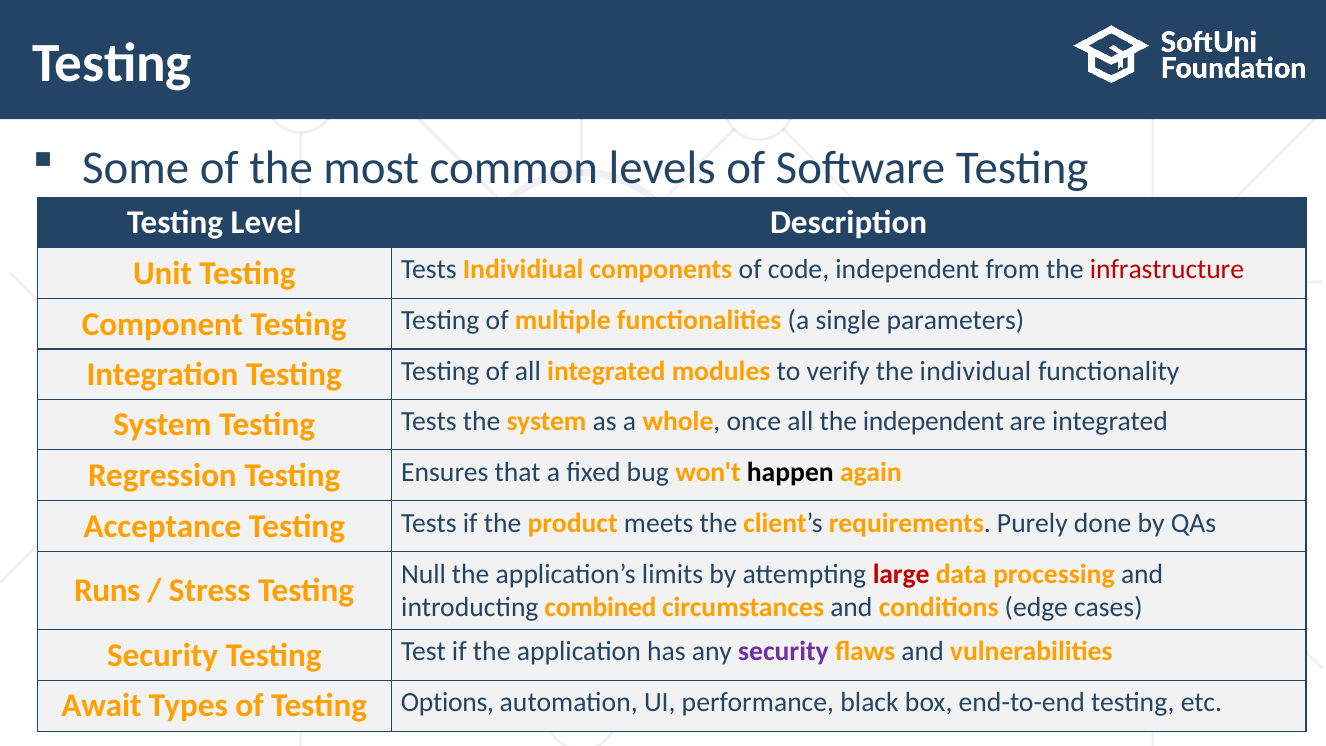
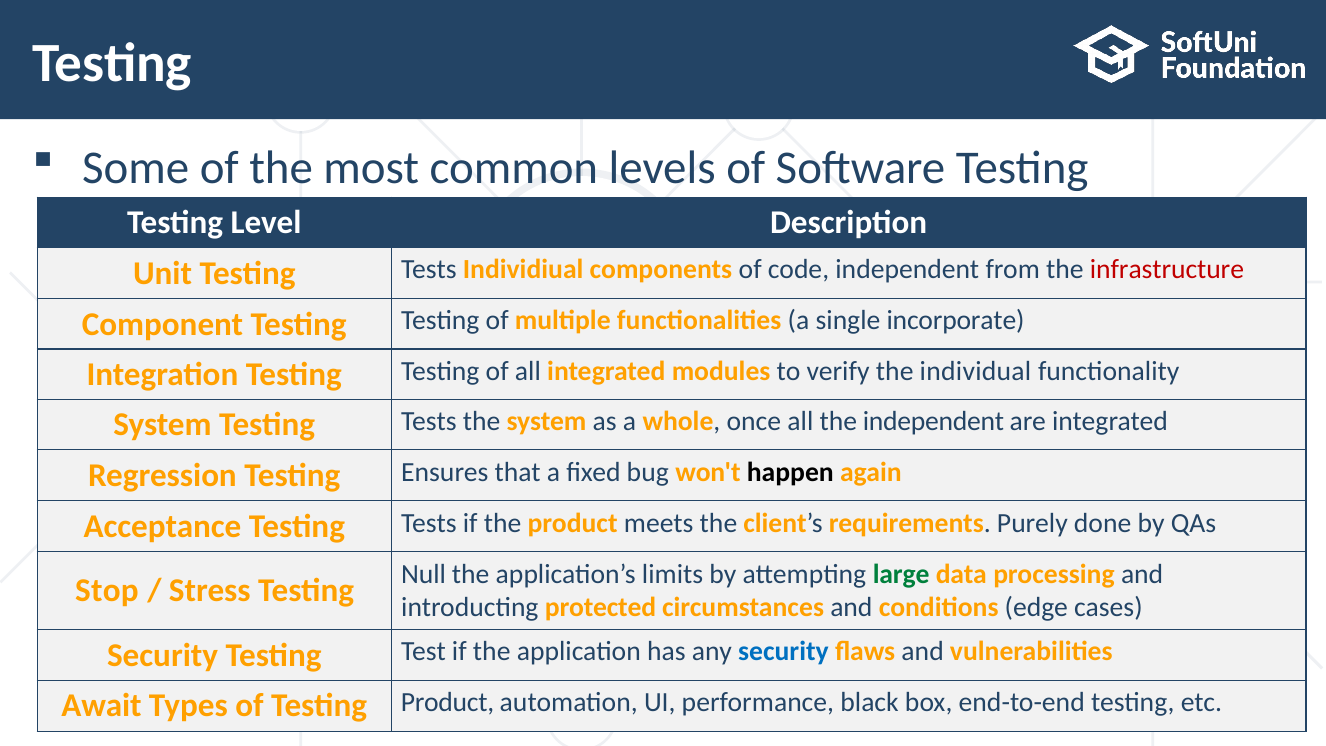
parameters: parameters -> incorporate (955, 321)
large colour: red -> green (901, 574)
Runs: Runs -> Stop (107, 591)
combined: combined -> protected (600, 608)
security colour: purple -> blue (783, 651)
Testing Options: Options -> Product (448, 702)
